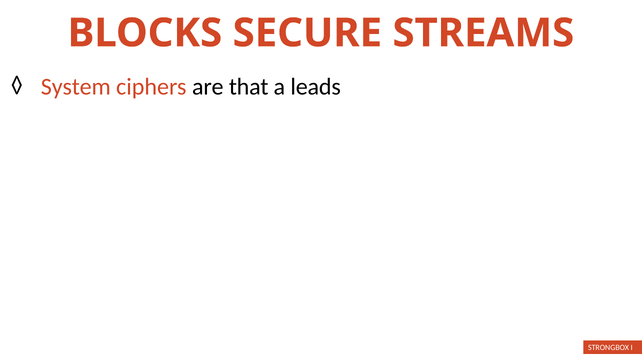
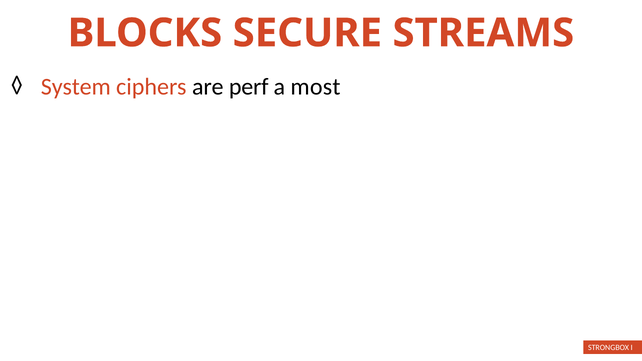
that: that -> perf (249, 87)
leads: leads -> most (315, 87)
